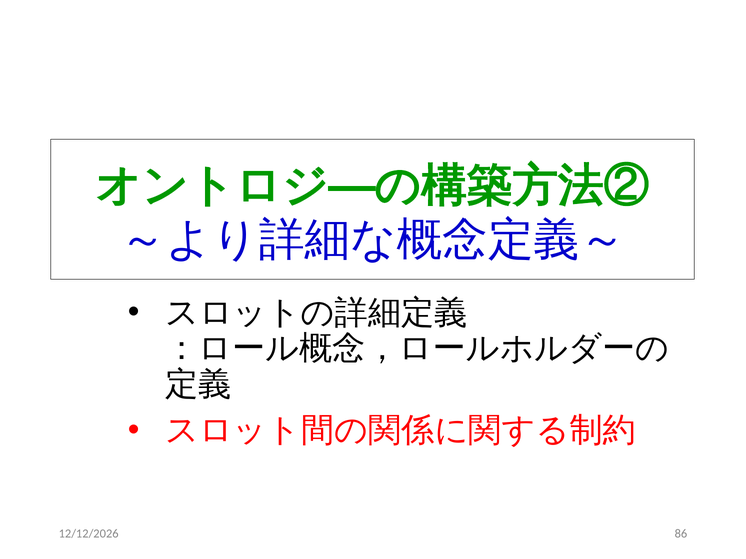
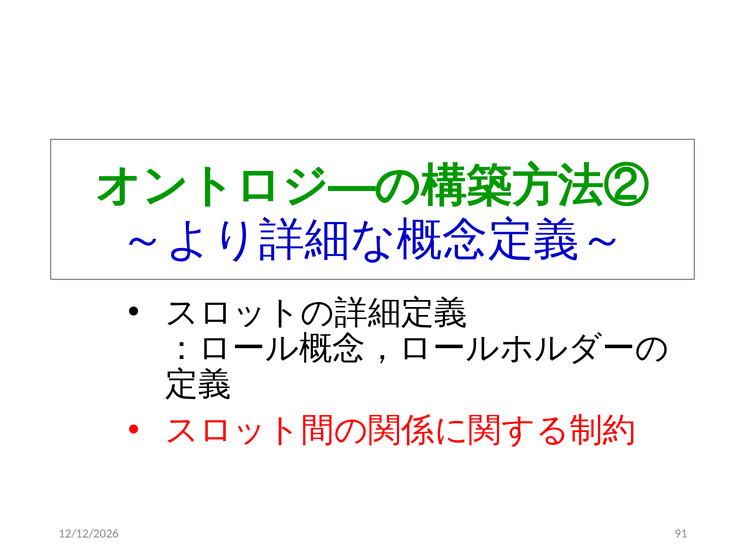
86: 86 -> 91 (681, 534)
